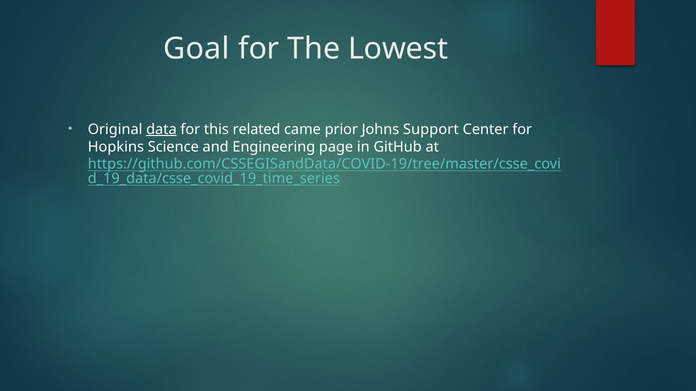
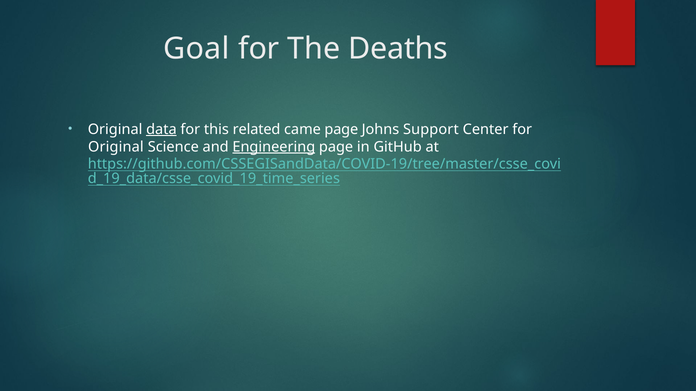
Lowest: Lowest -> Deaths (398, 49)
came prior: prior -> page (341, 130)
Hopkins: Hopkins -> Original (116, 147)
Engineering underline: none -> present (274, 147)
